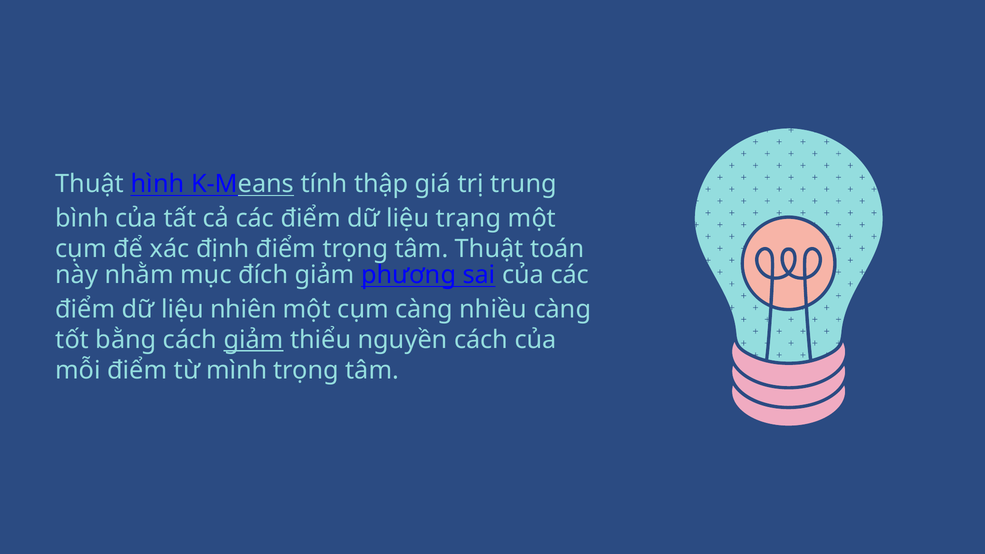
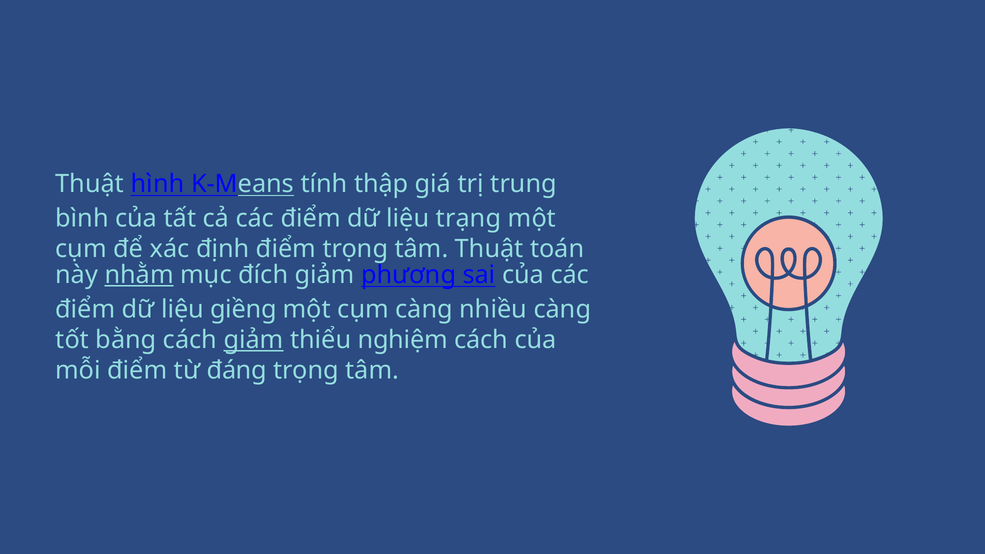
nhằm underline: none -> present (139, 275)
nhiên: nhiên -> giềng (243, 309)
nguyền: nguyền -> nghiệm (403, 340)
mình: mình -> đáng (237, 370)
